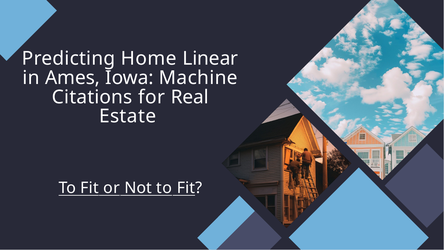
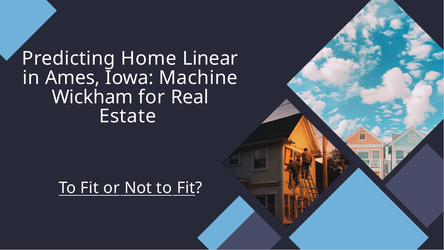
Citations: Citations -> Wickham (92, 97)
